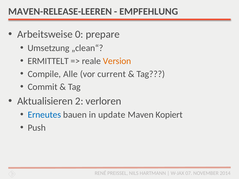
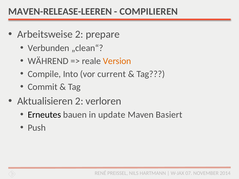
EMPFEHLUNG: EMPFEHLUNG -> COMPILIEREN (149, 12)
Arbeitsweise 0: 0 -> 2 (79, 34)
Umsetzung: Umsetzung -> Verbunden (49, 48)
ERMITTELT: ERMITTELT -> WÄHREND (48, 61)
Alle: Alle -> Into (71, 74)
Erneutes colour: blue -> black (44, 115)
Kopiert: Kopiert -> Basiert (169, 115)
